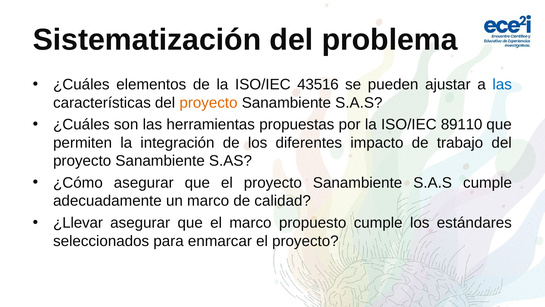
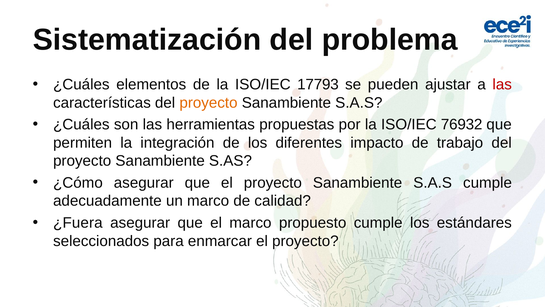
43516: 43516 -> 17793 (318, 84)
las colour: blue -> red (502, 84)
89110: 89110 -> 76932 (462, 124)
¿Llevar: ¿Llevar -> ¿Fuera (78, 223)
